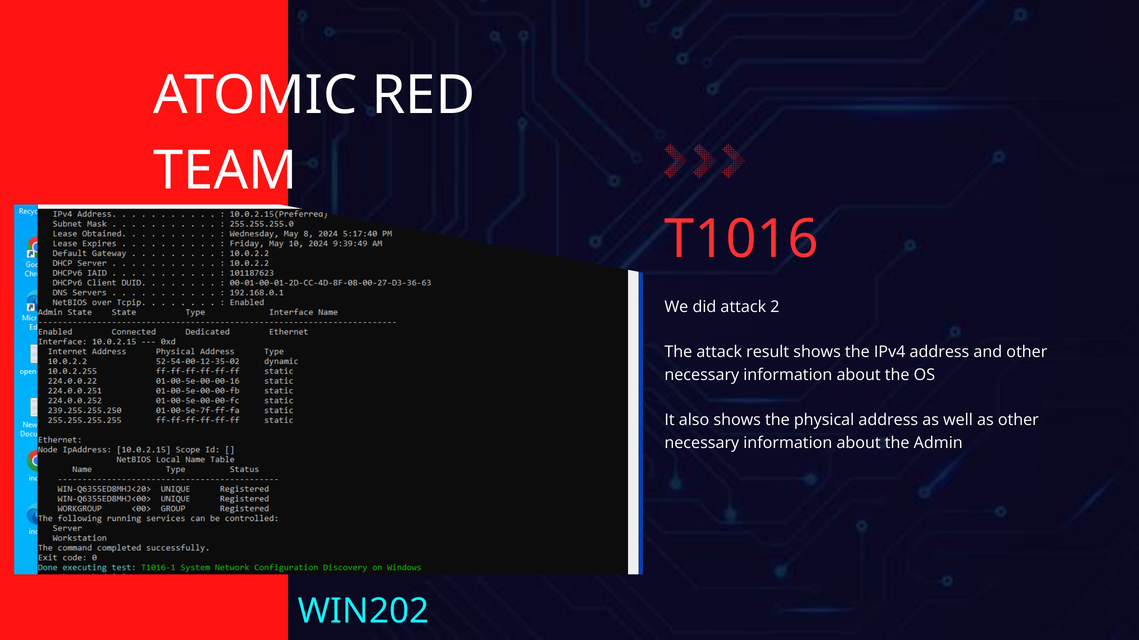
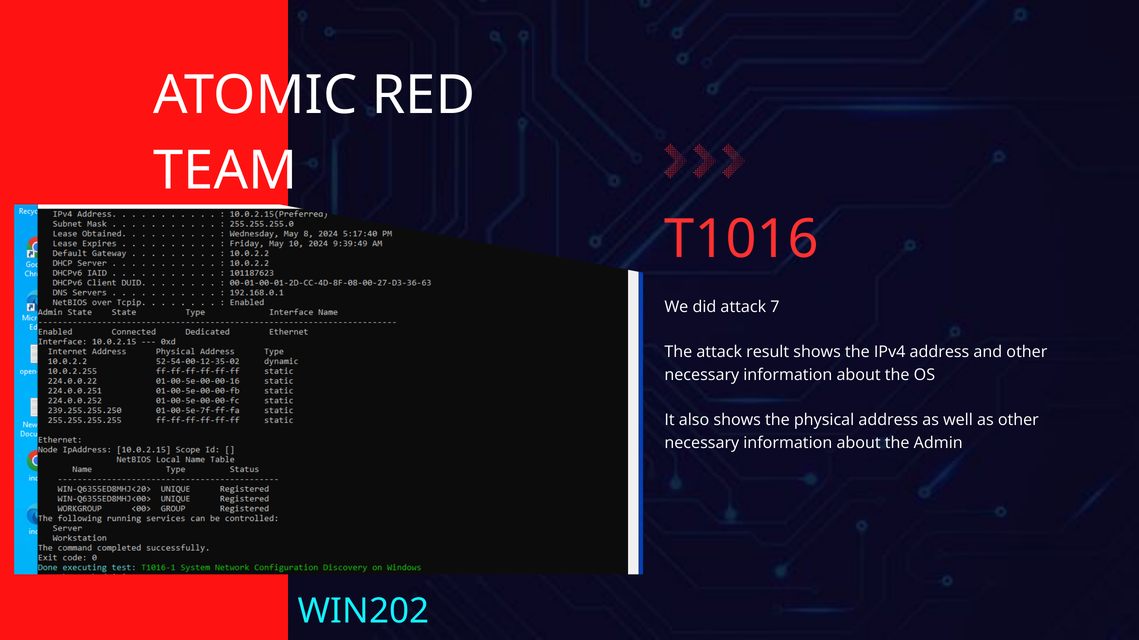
attack 2: 2 -> 7 (775, 307)
